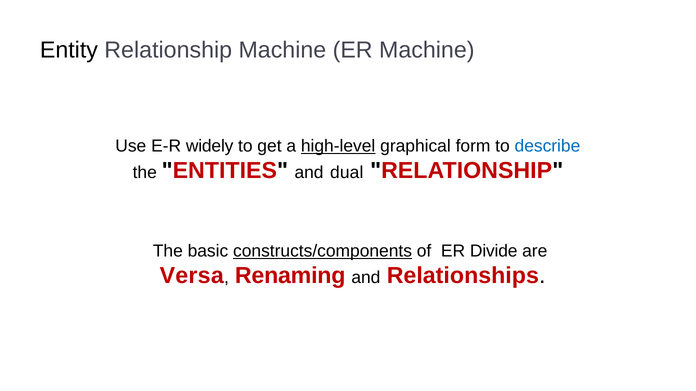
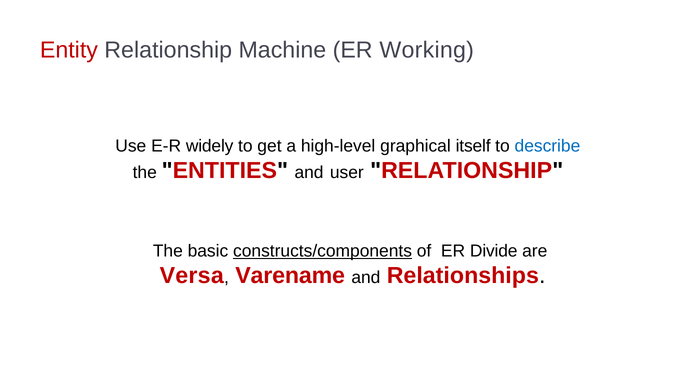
Entity colour: black -> red (69, 50)
ER Machine: Machine -> Working (427, 50)
high-level underline: present -> none (338, 146)
form: form -> itself (473, 146)
dual: dual -> user (347, 173)
Renaming: Renaming -> Varename (290, 276)
